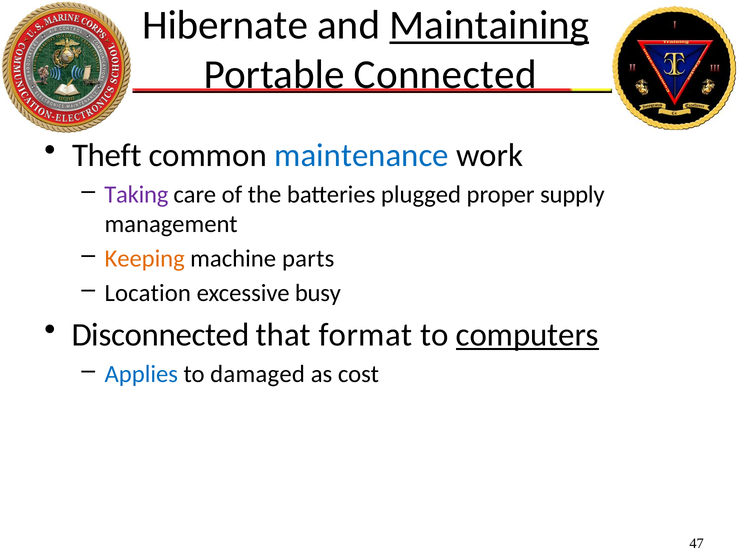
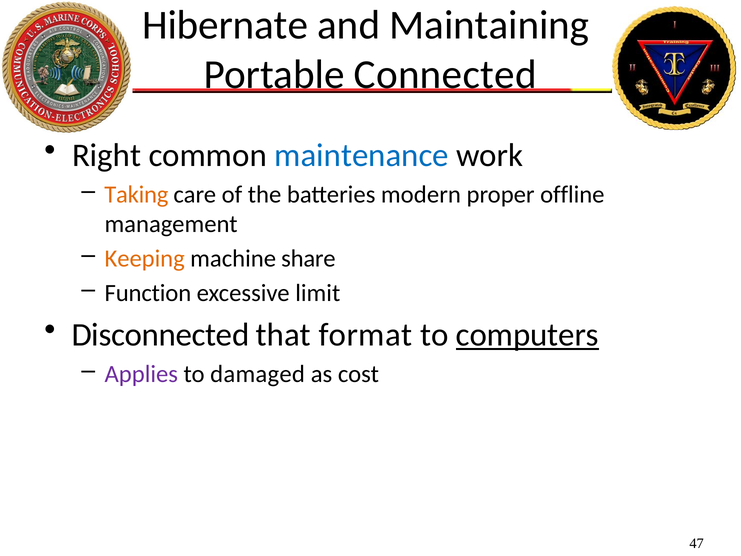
Maintaining underline: present -> none (489, 25)
Theft: Theft -> Right (107, 155)
Taking colour: purple -> orange (136, 194)
plugged: plugged -> modern (421, 194)
supply: supply -> offline (572, 194)
parts: parts -> share (308, 259)
Location: Location -> Function (148, 293)
busy: busy -> limit (318, 293)
Applies colour: blue -> purple (141, 374)
